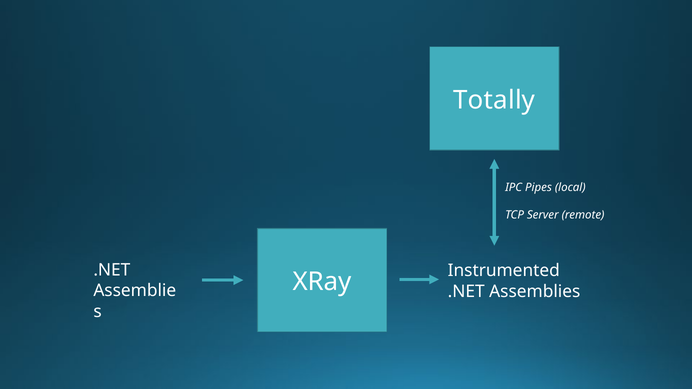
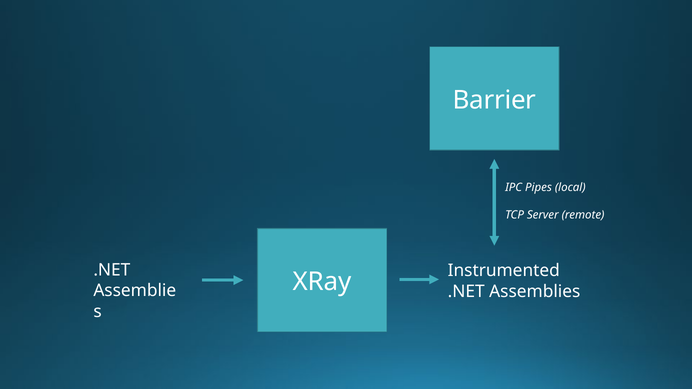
Totally: Totally -> Barrier (494, 100)
